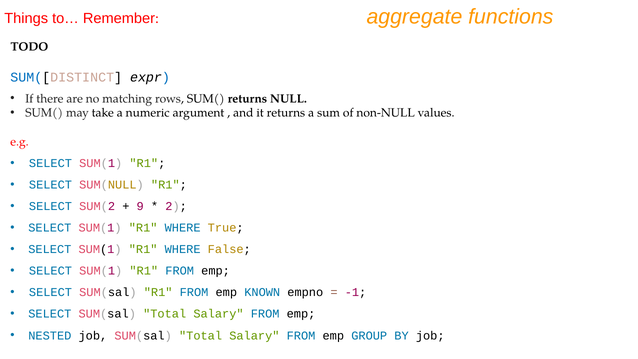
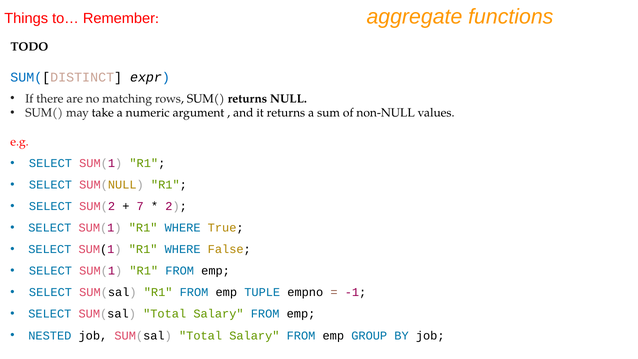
9: 9 -> 7 (140, 206)
KNOWN: KNOWN -> TUPLE (262, 292)
